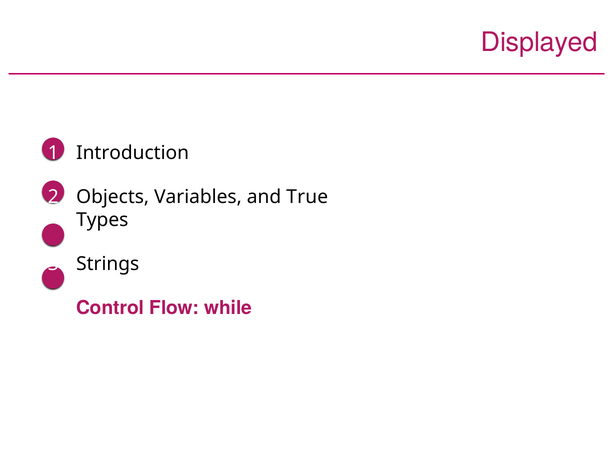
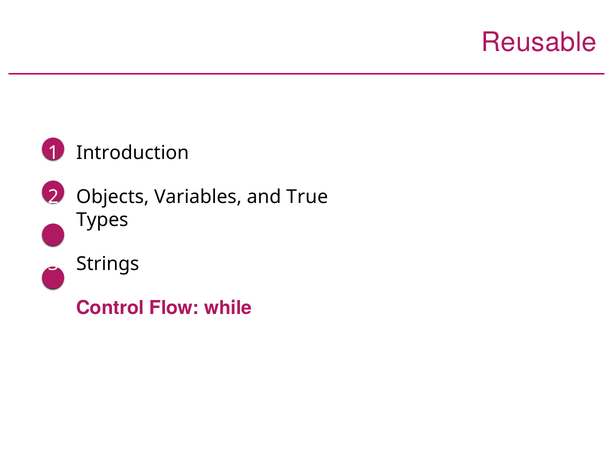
Displayed: Displayed -> Reusable (539, 43)
